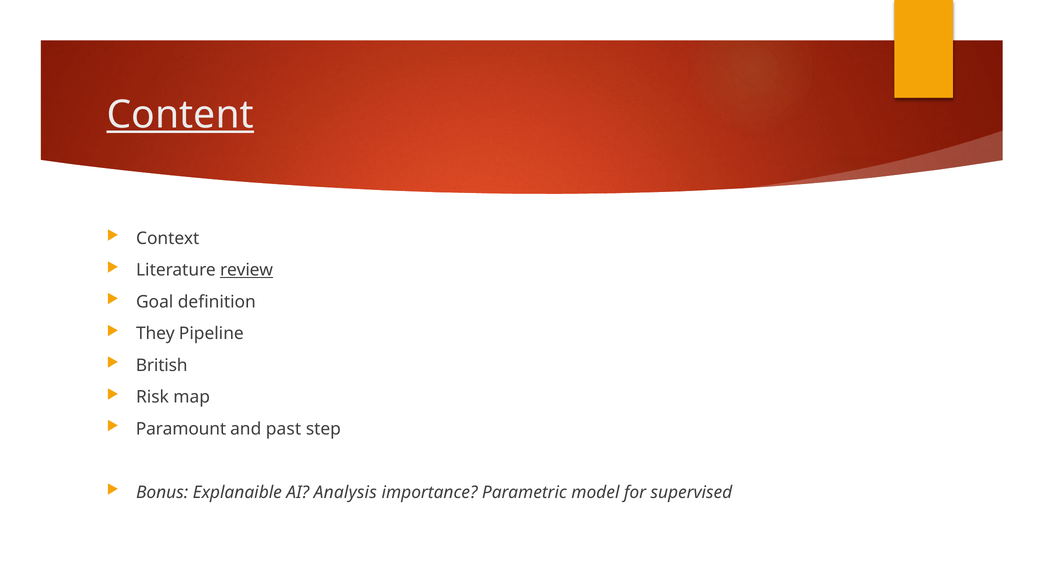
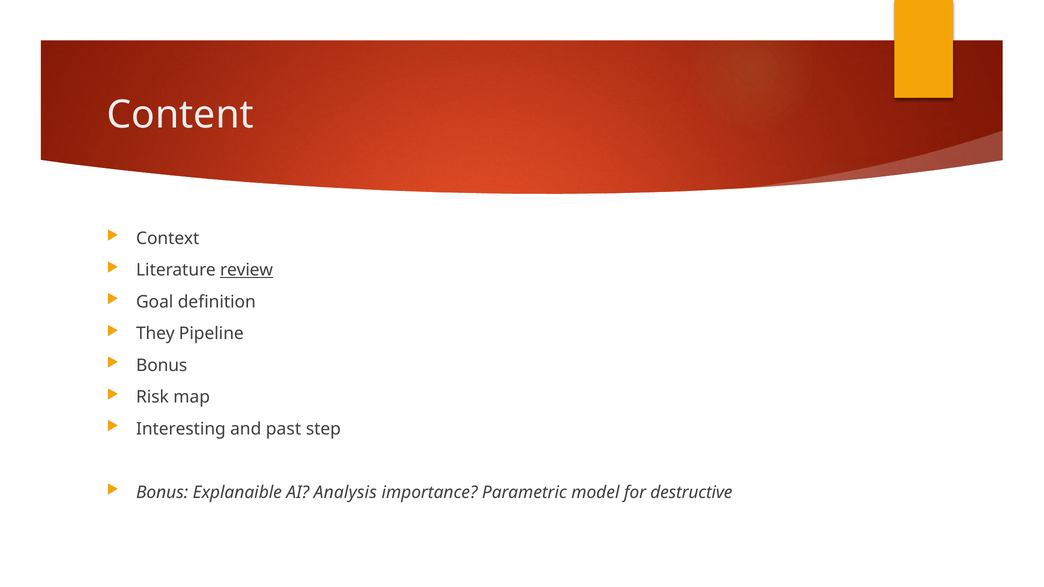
Content underline: present -> none (180, 115)
British: British -> Bonus (162, 366)
Paramount: Paramount -> Interesting (181, 429)
supervised: supervised -> destructive (691, 493)
